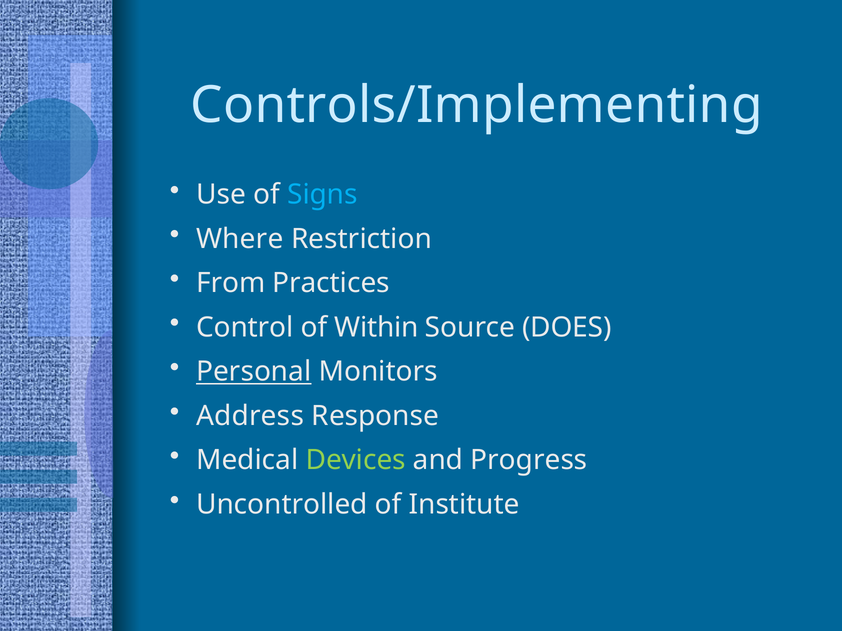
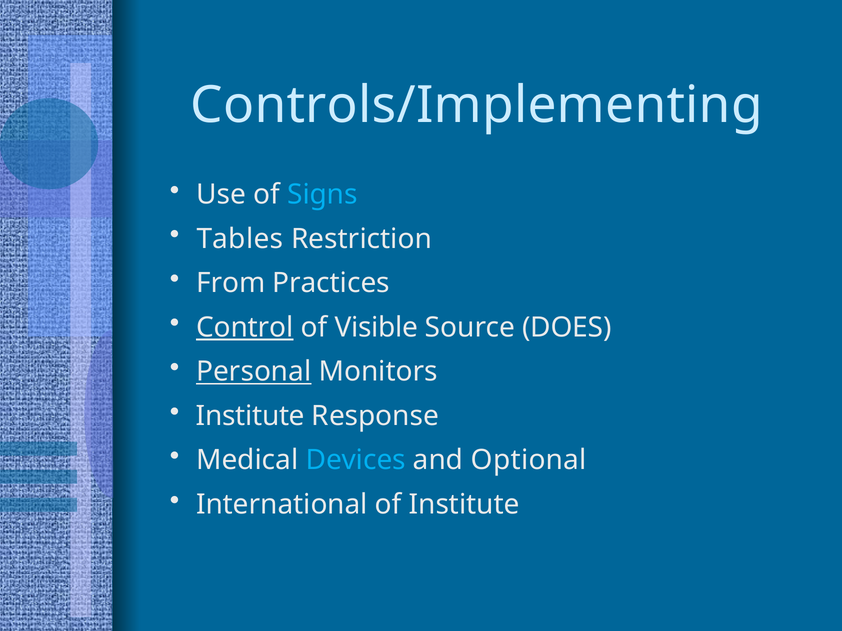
Where: Where -> Tables (240, 239)
Control underline: none -> present (245, 328)
Within: Within -> Visible (376, 328)
Address: Address -> Institute (250, 416)
Devices colour: light green -> light blue (356, 461)
Progress: Progress -> Optional (529, 461)
Uncontrolled: Uncontrolled -> International (282, 505)
